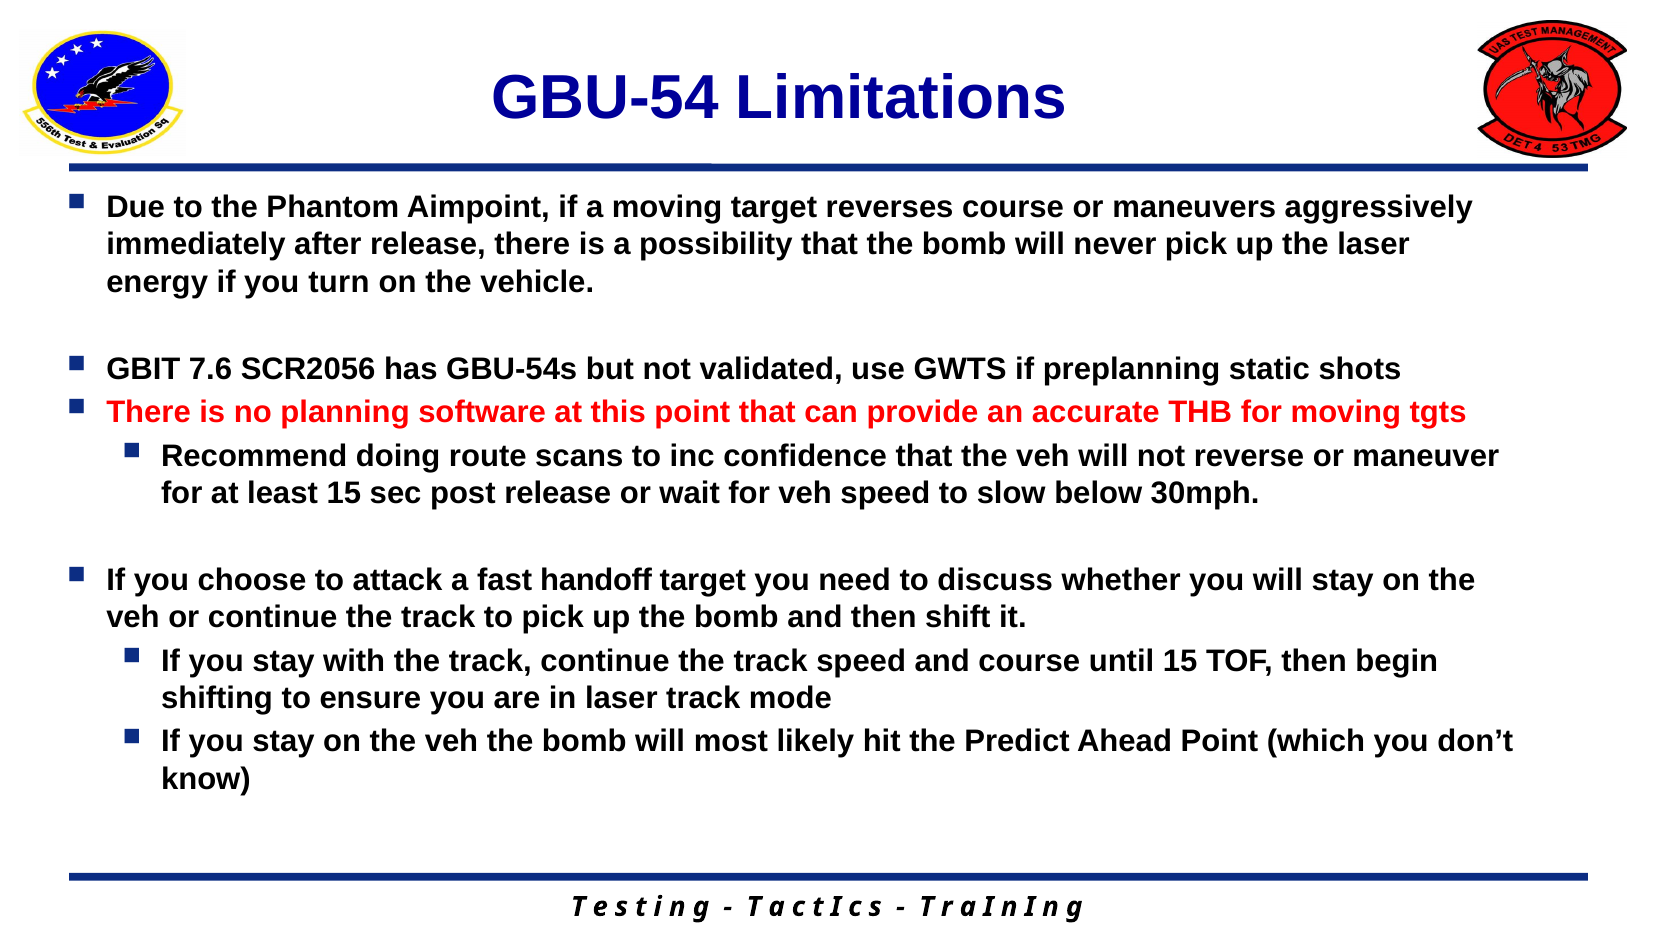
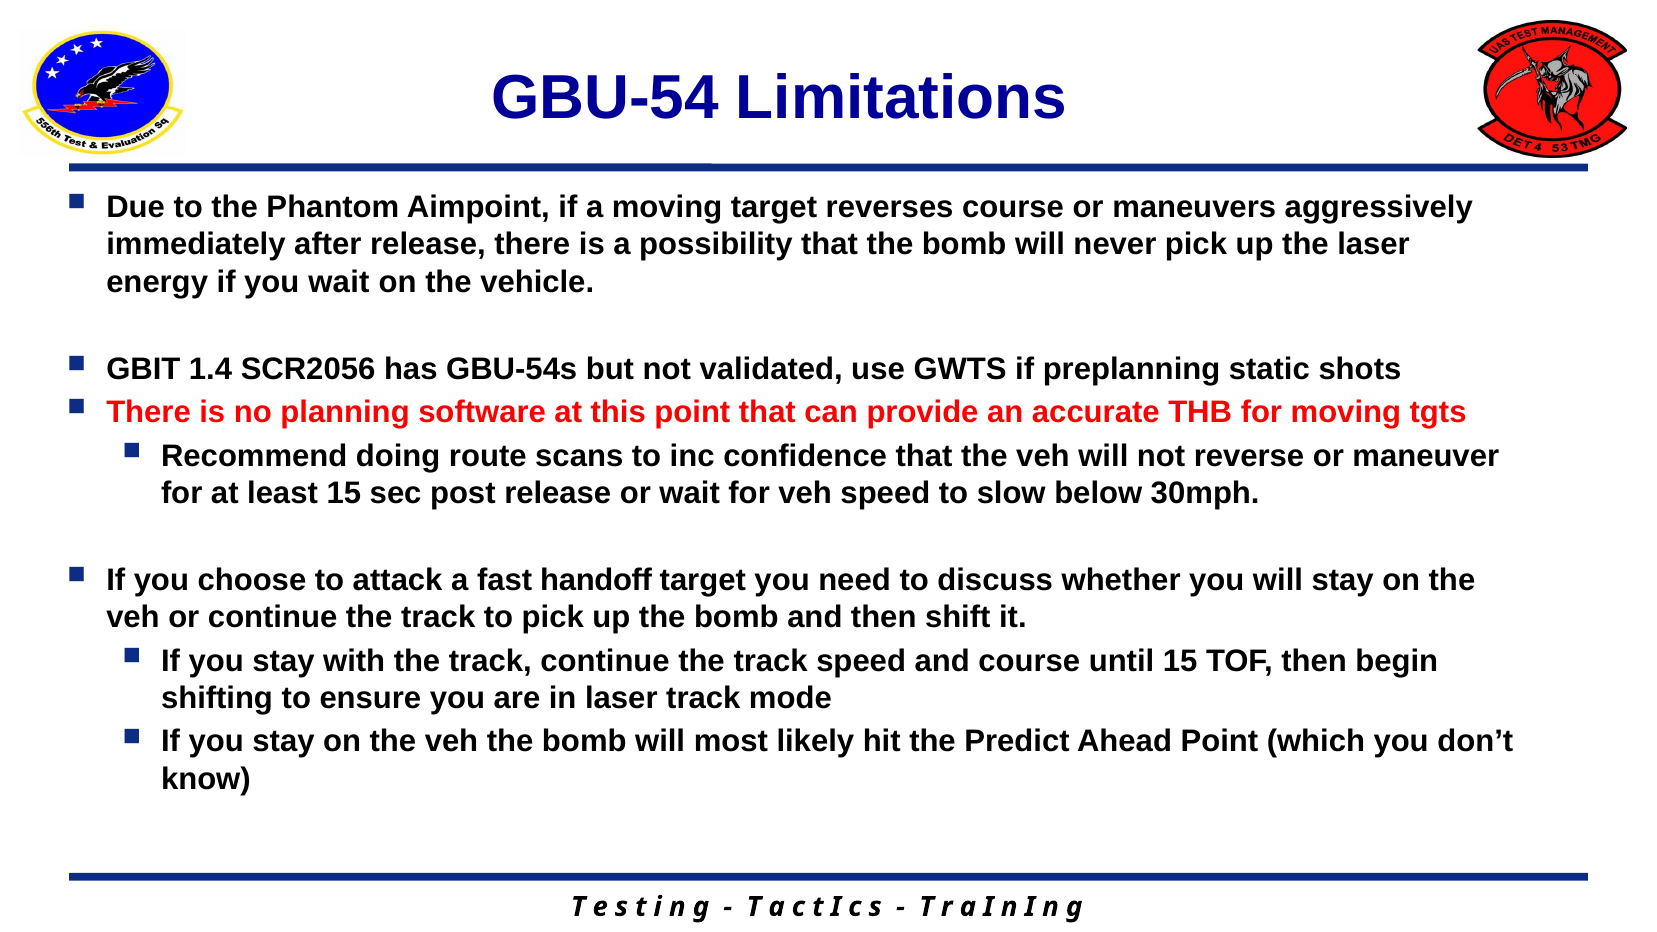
you turn: turn -> wait (339, 282)
7.6: 7.6 -> 1.4 (211, 369)
